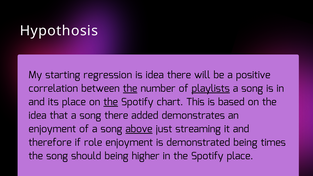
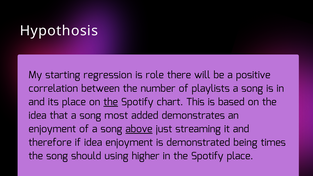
is idea: idea -> role (155, 75)
the underline: present -> none (130, 89)
playlists underline: present -> none (211, 89)
song there: there -> most (116, 116)
if role: role -> idea (93, 143)
should being: being -> using (116, 156)
